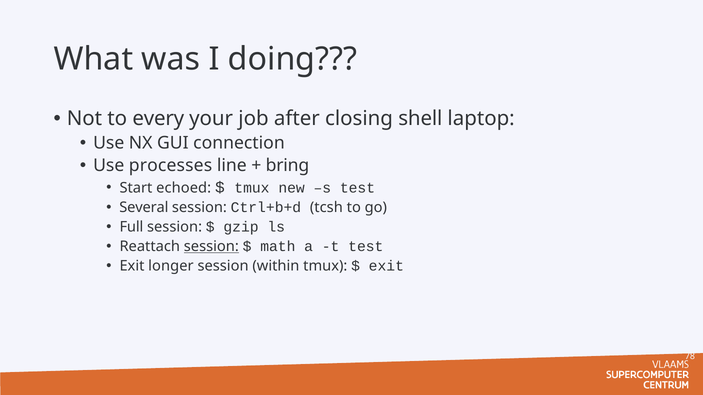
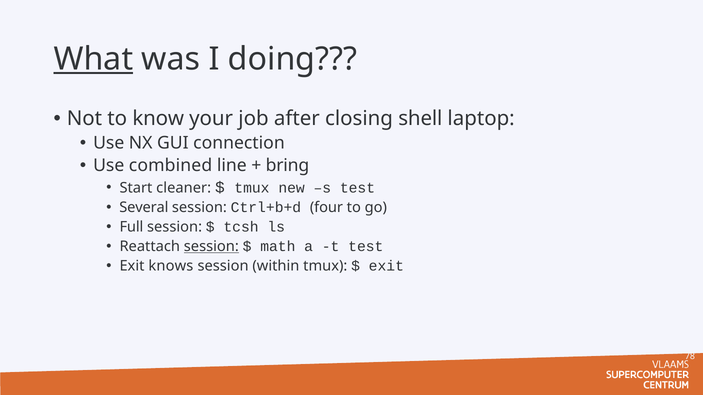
What underline: none -> present (93, 59)
every: every -> know (158, 119)
processes: processes -> combined (171, 166)
echoed: echoed -> cleaner (184, 188)
tcsh: tcsh -> four (326, 208)
gzip: gzip -> tcsh (241, 227)
longer: longer -> knows (171, 266)
